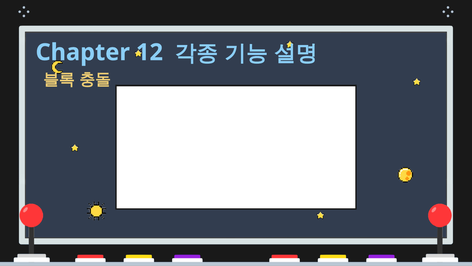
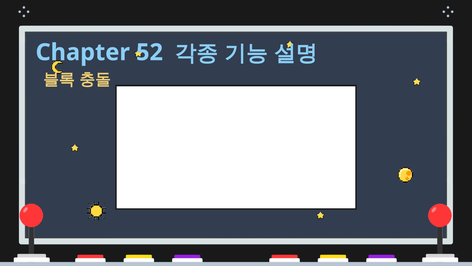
12: 12 -> 52 (150, 52)
